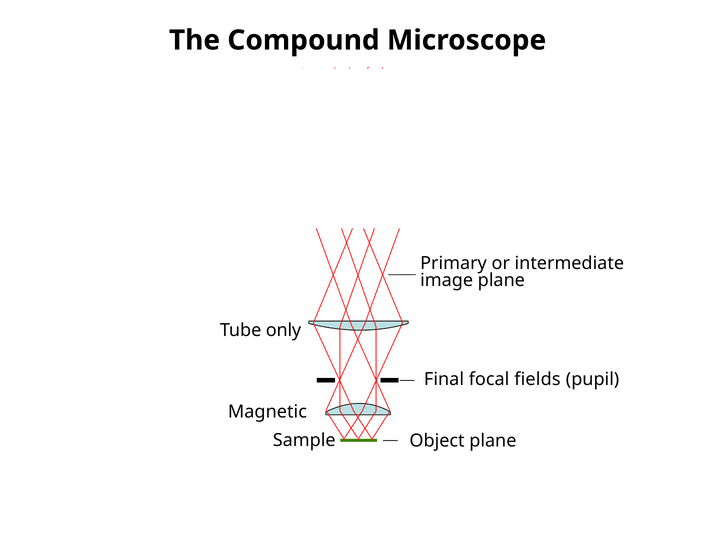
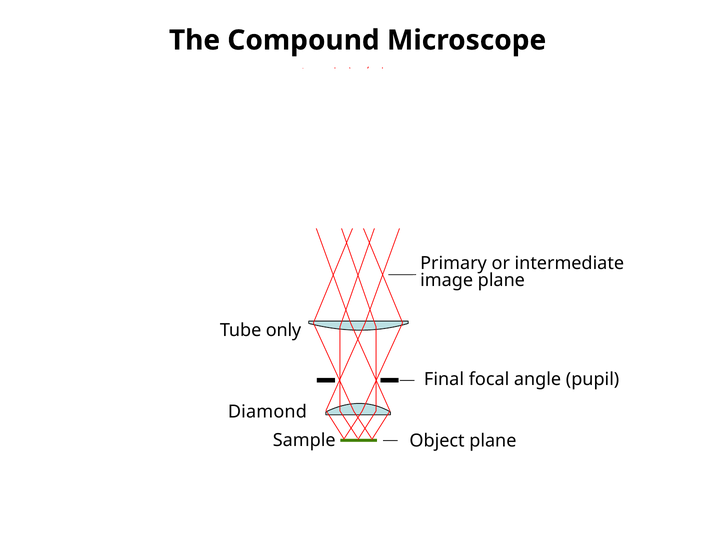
fields: fields -> angle (538, 380)
Magnetic: Magnetic -> Diamond (267, 412)
